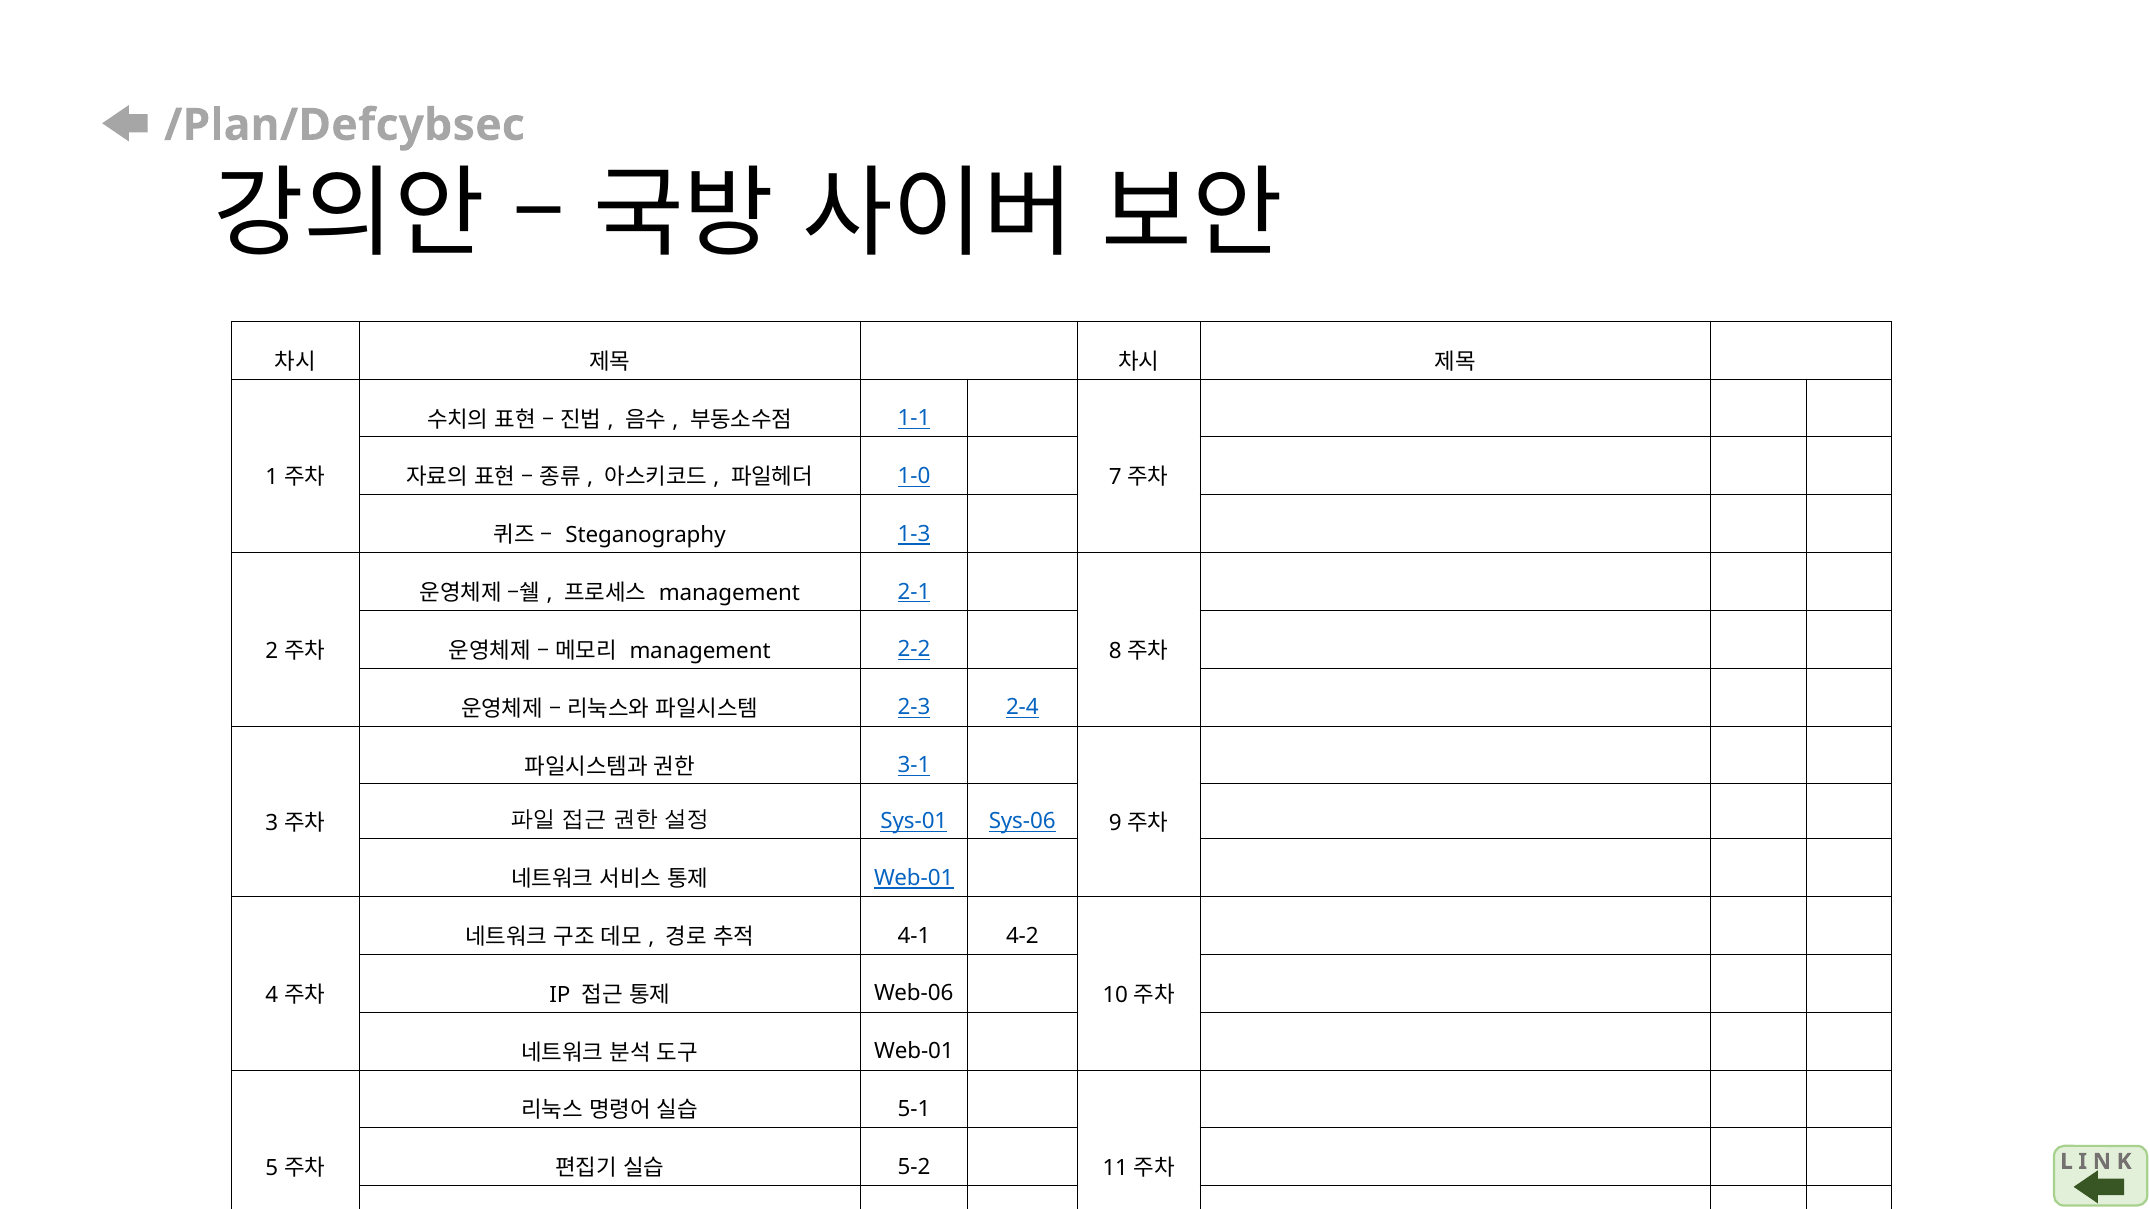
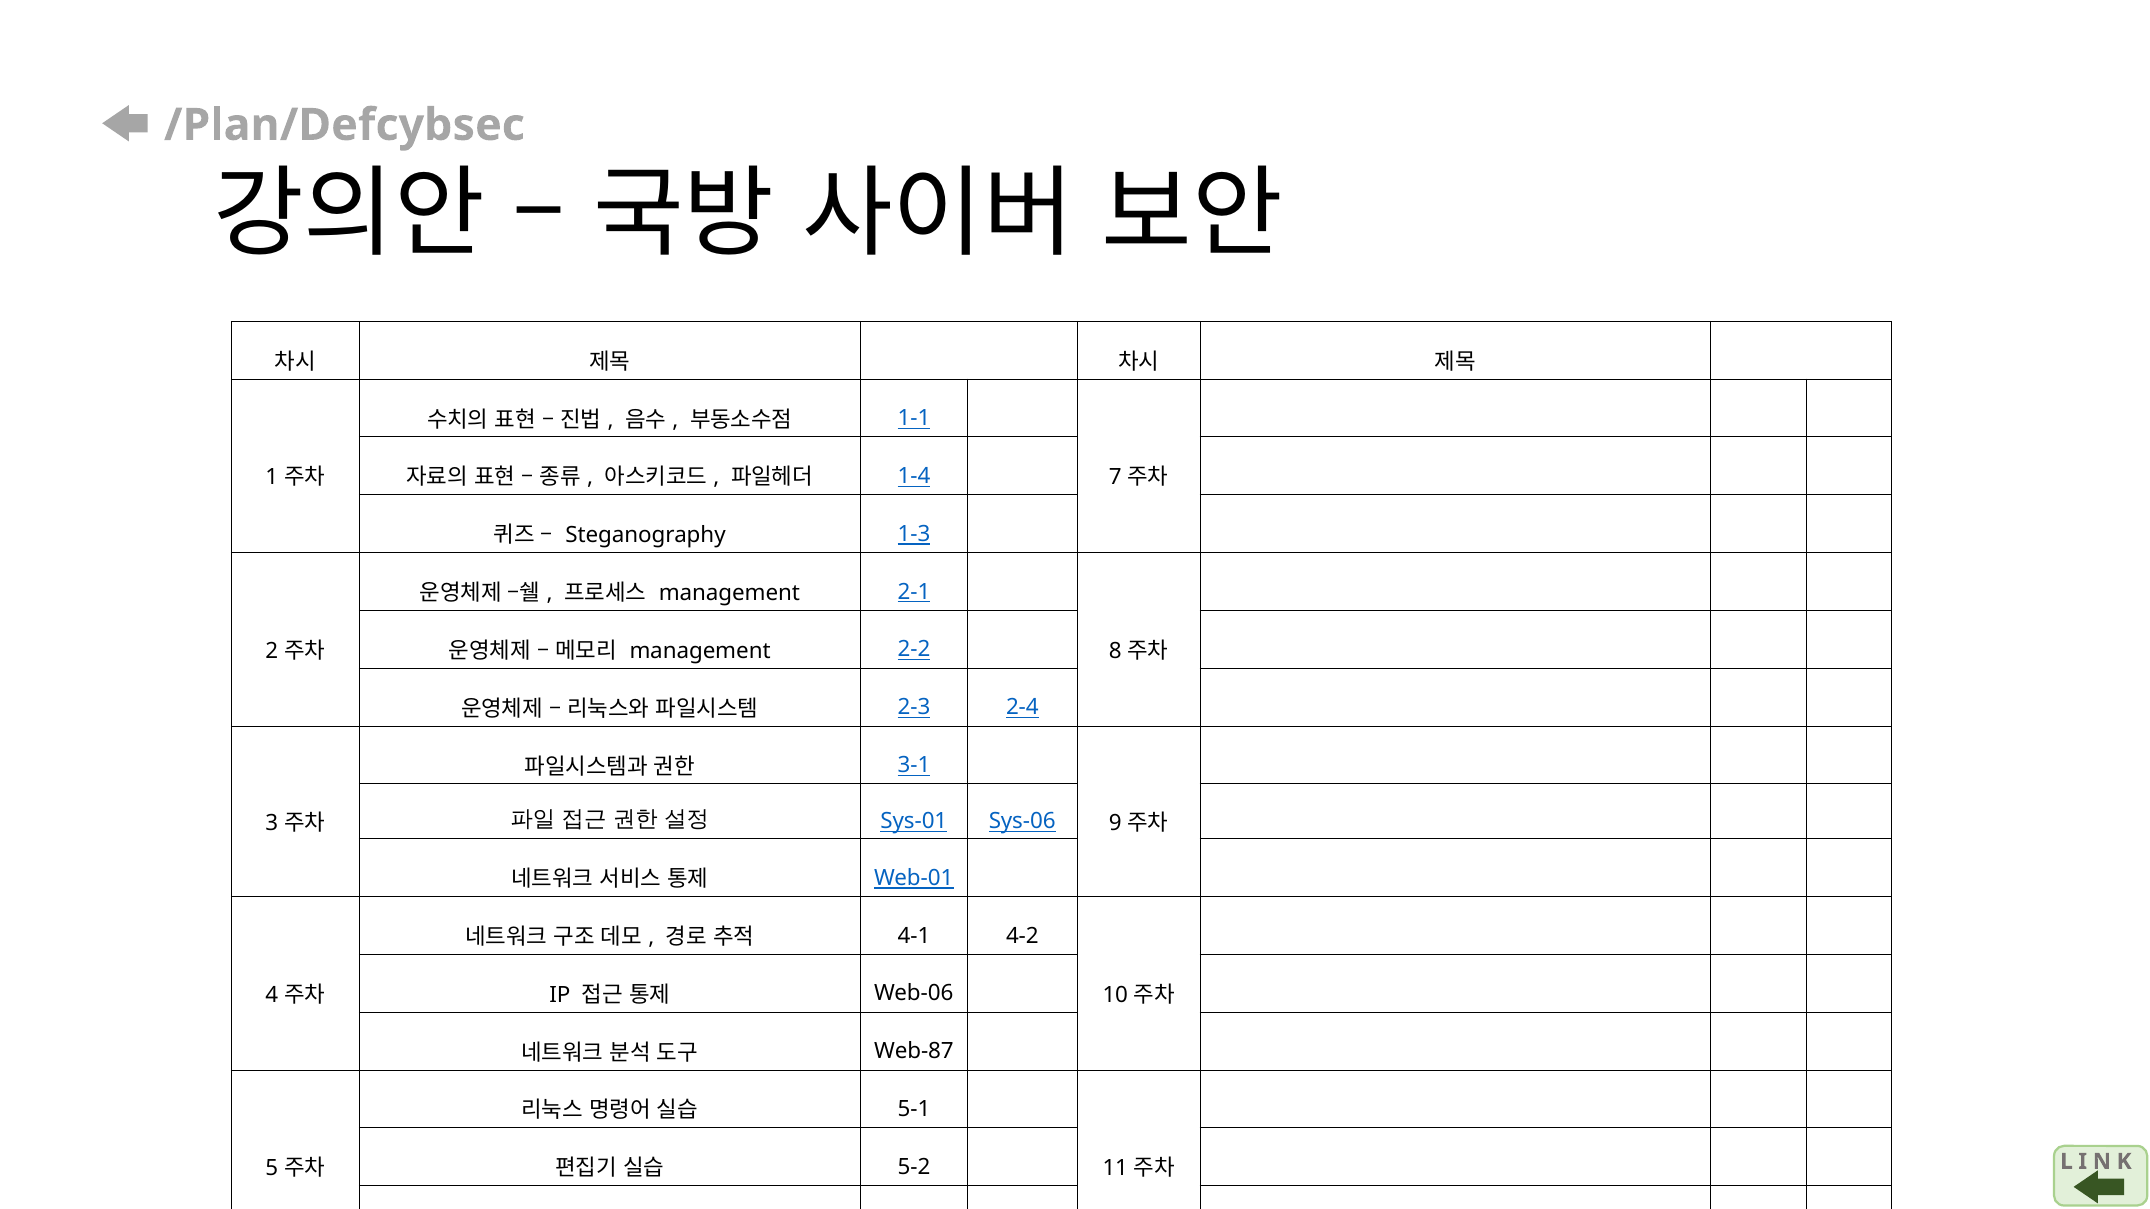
1-0: 1-0 -> 1-4 (914, 476)
Web-01: Web-01 -> Web-87 (914, 1052)
